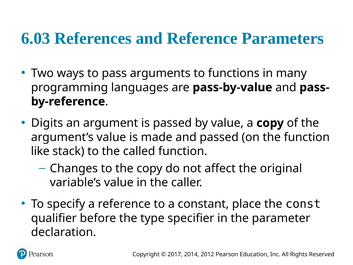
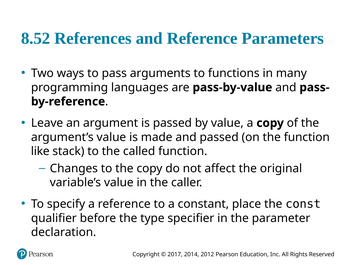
6.03: 6.03 -> 8.52 (36, 38)
Digits: Digits -> Leave (47, 123)
